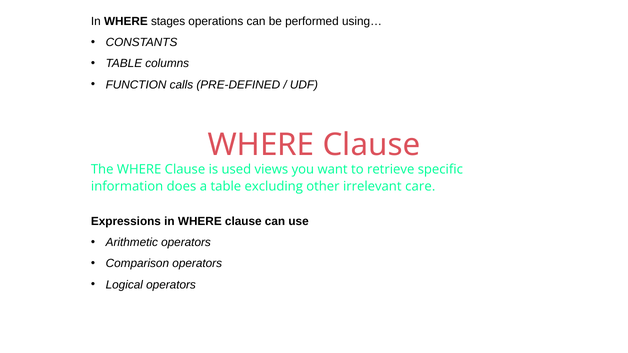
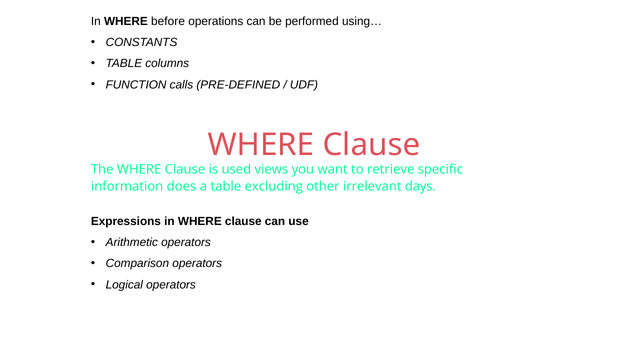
stages: stages -> before (168, 21)
care: care -> days (420, 187)
